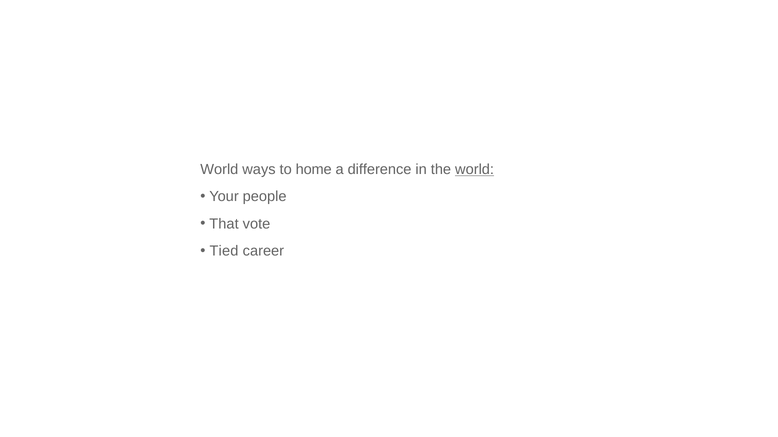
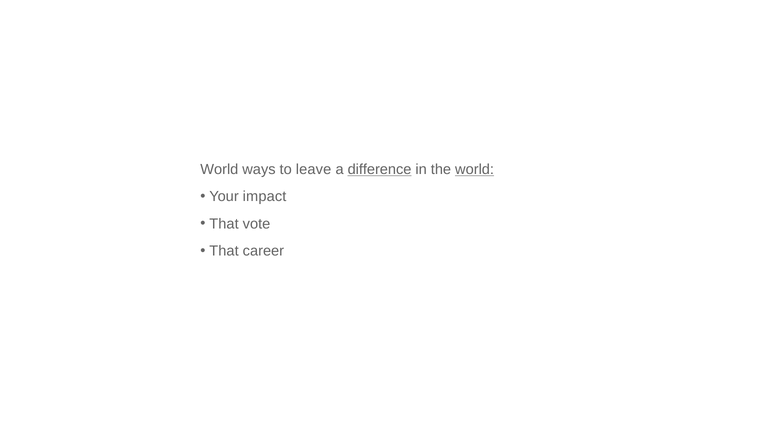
home: home -> leave (314, 170)
difference underline: none -> present (380, 170)
people: people -> impact (265, 197)
Tied: Tied -> That (224, 251)
